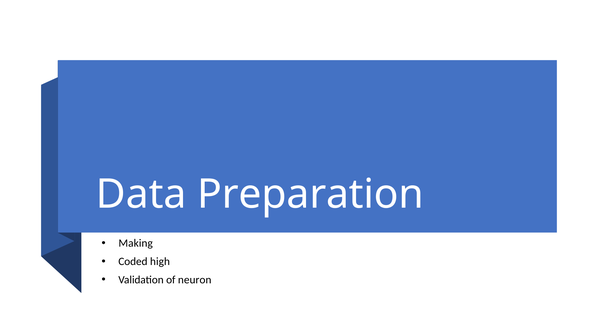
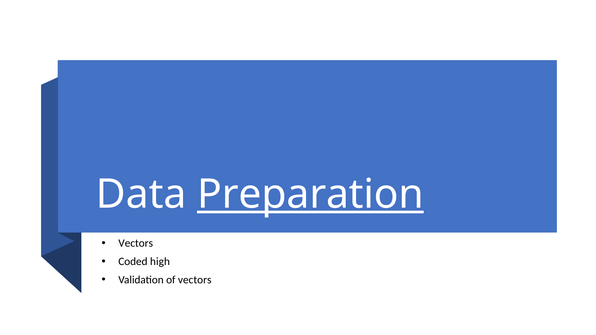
Preparation underline: none -> present (311, 195)
Making: Making -> Vectors (136, 243)
of neuron: neuron -> vectors (195, 280)
